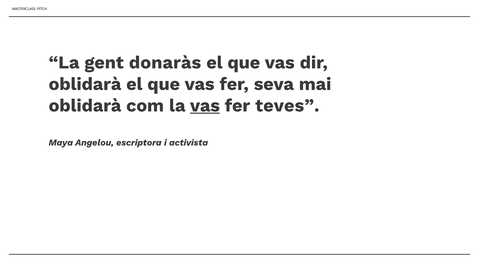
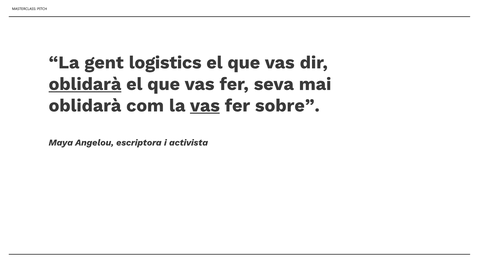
donaràs: donaràs -> logistics (165, 62)
oblidarà underline: none -> present (85, 84)
teves: teves -> sobre (287, 105)
